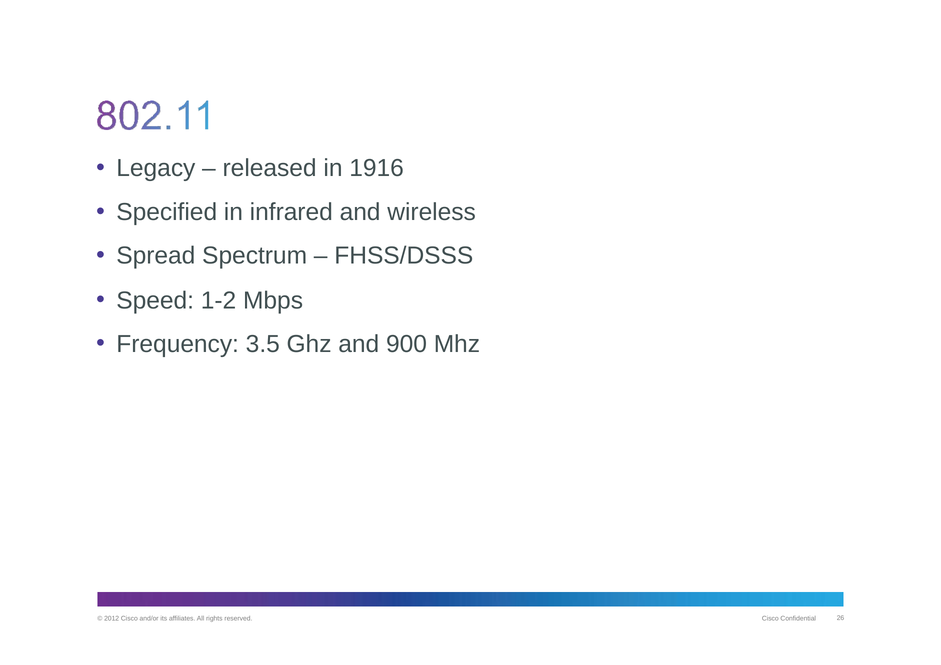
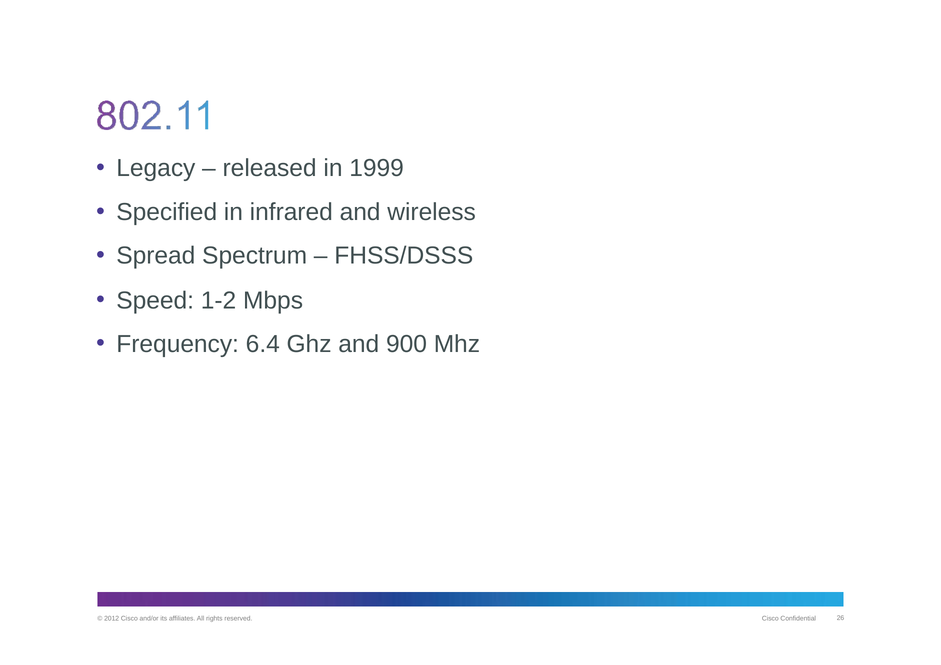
1916: 1916 -> 1999 (377, 168)
3.5: 3.5 -> 6.4 (263, 344)
